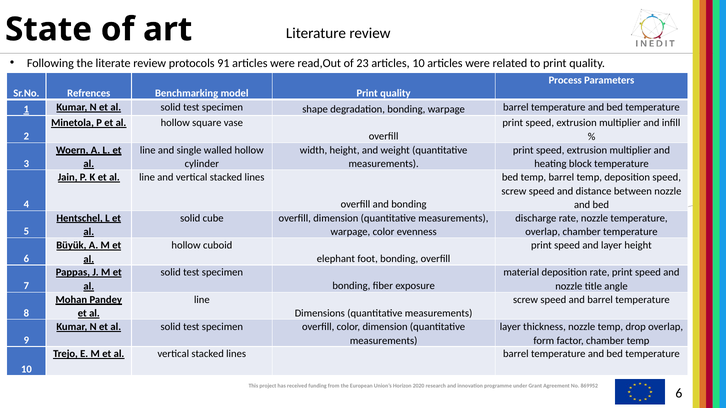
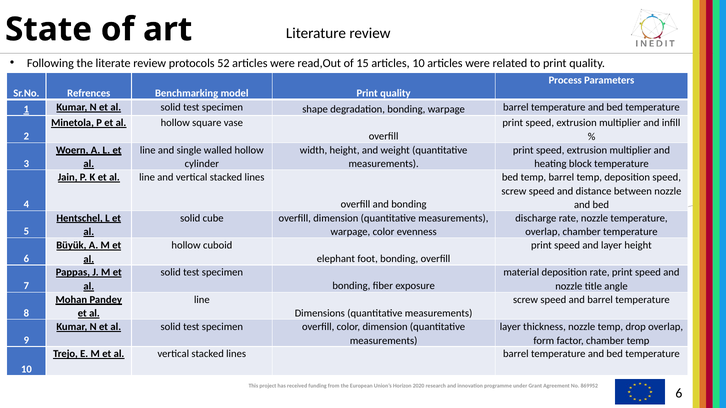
91: 91 -> 52 (223, 63)
23: 23 -> 15 (363, 63)
